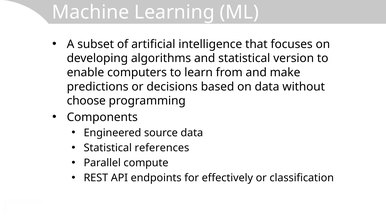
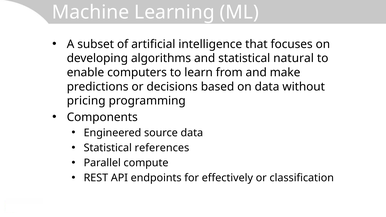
version: version -> natural (294, 58)
choose: choose -> pricing (86, 101)
